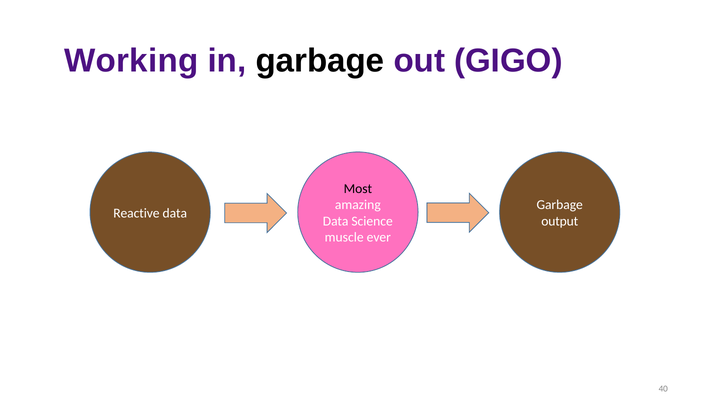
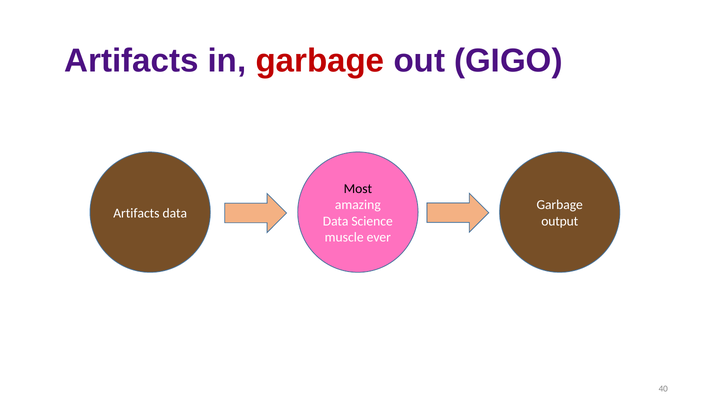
Working: Working -> Artifacts (131, 61)
garbage colour: black -> red (320, 61)
Reactive: Reactive -> Artifacts (136, 213)
